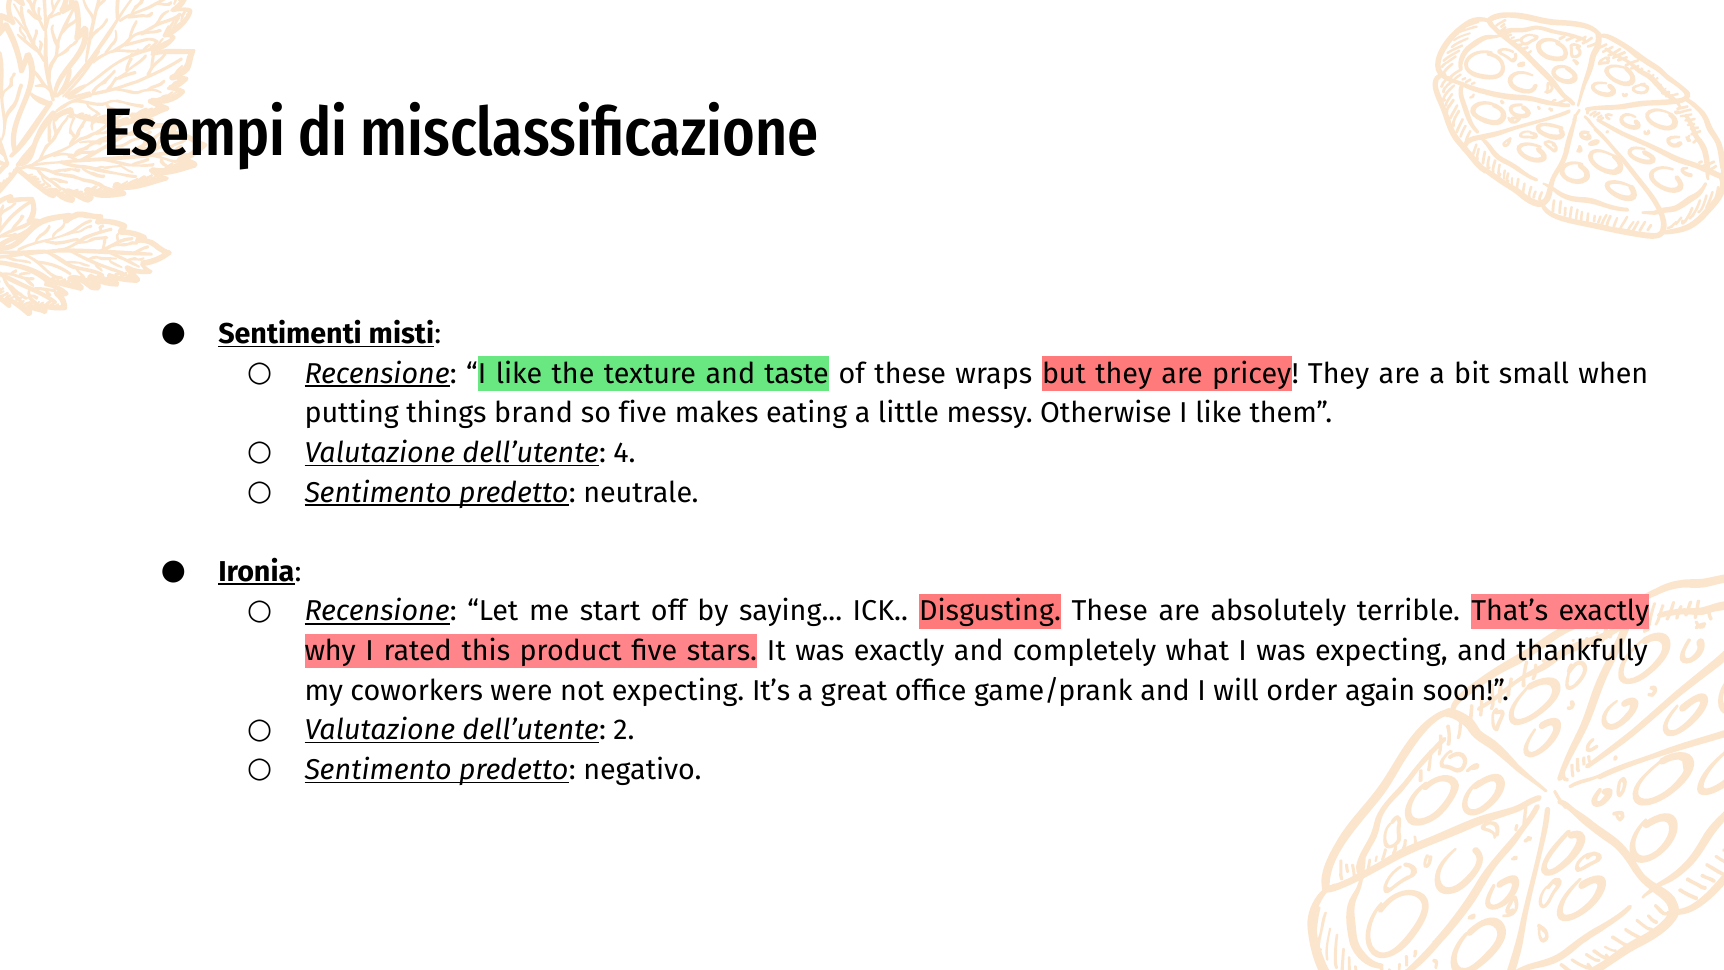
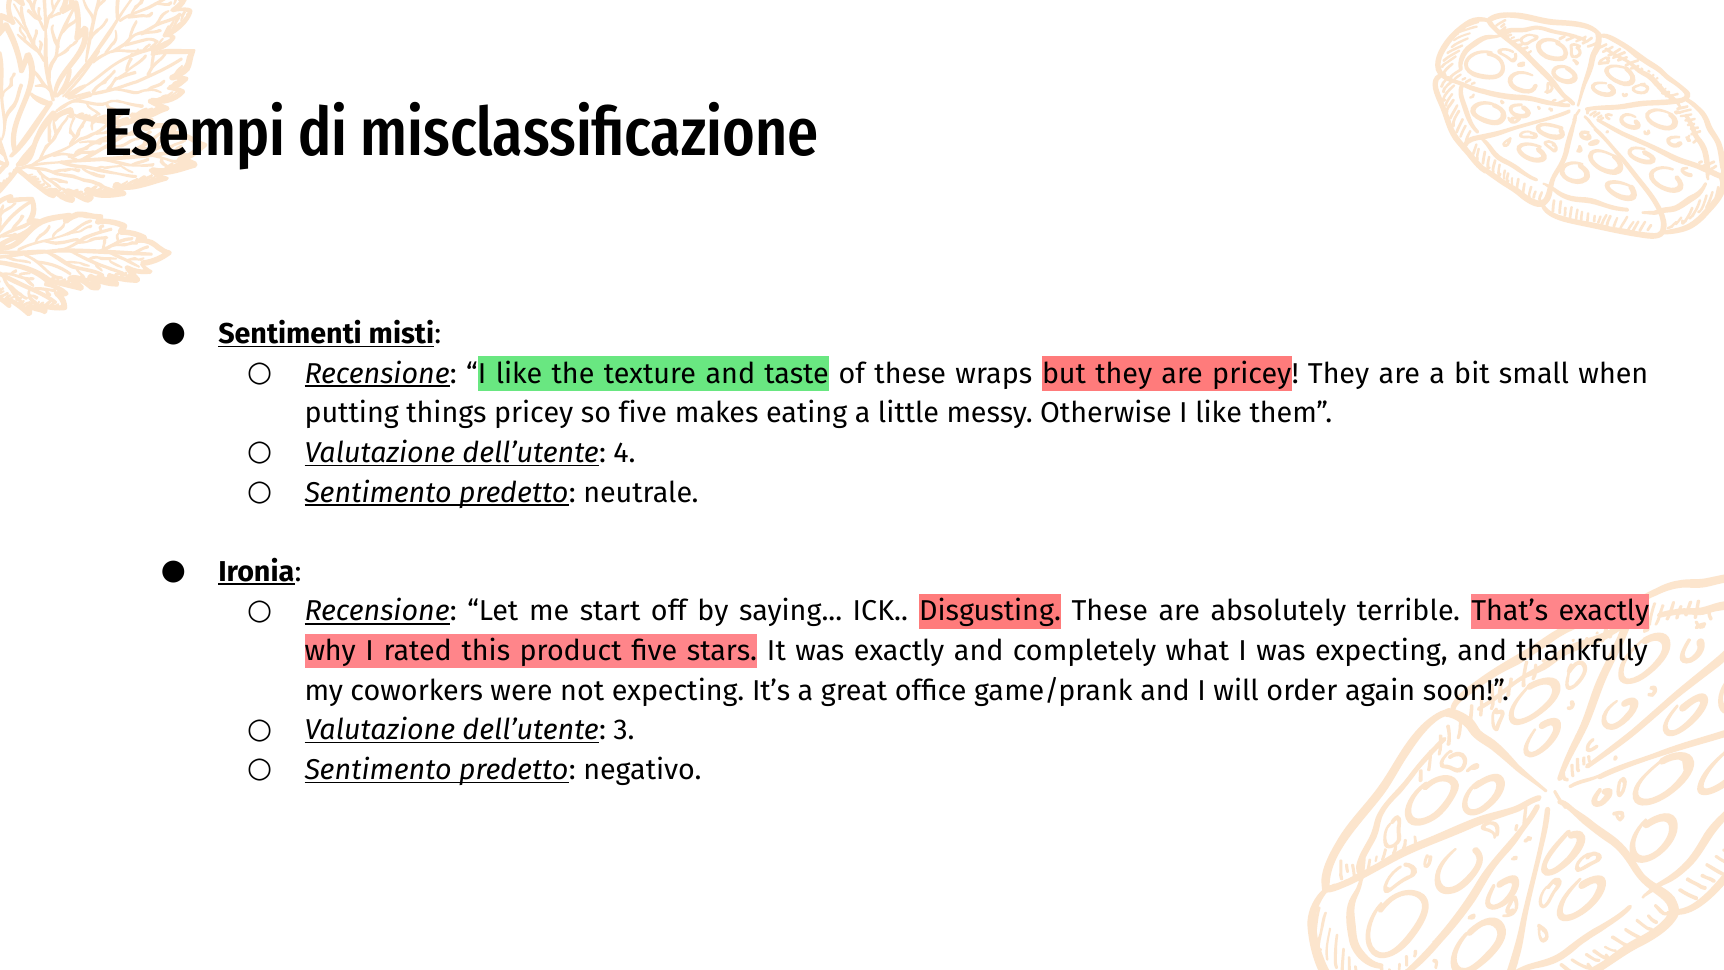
things brand: brand -> pricey (534, 413)
2: 2 -> 3 (624, 730)
